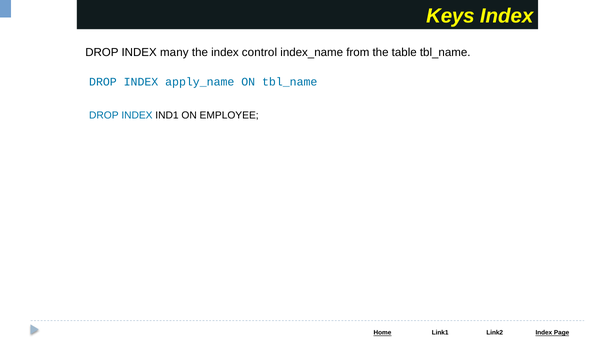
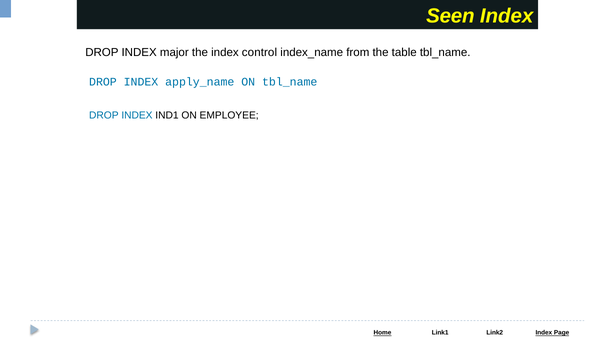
Keys: Keys -> Seen (450, 16)
many: many -> major (174, 52)
